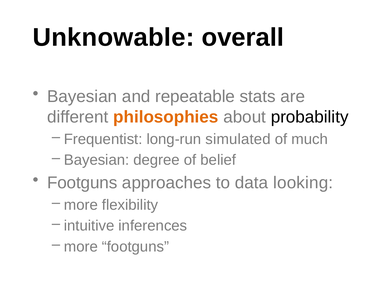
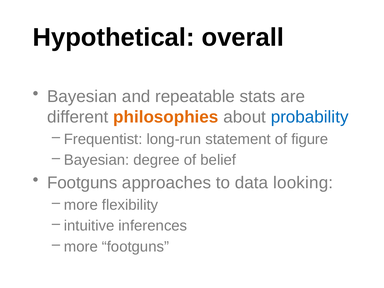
Unknowable: Unknowable -> Hypothetical (114, 37)
probability colour: black -> blue (310, 117)
simulated: simulated -> statement (238, 139)
much: much -> figure (310, 139)
